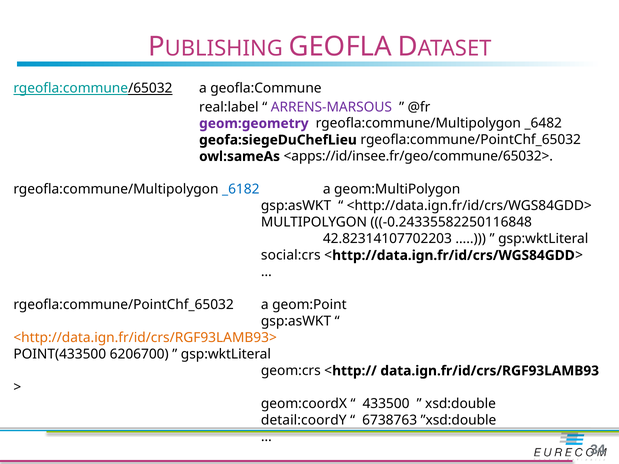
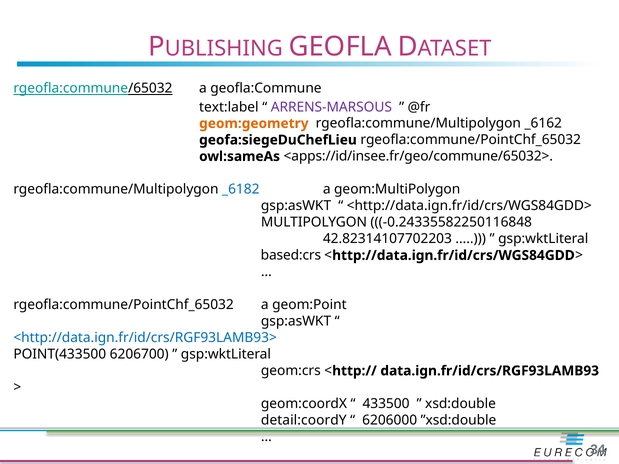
real:label: real:label -> text:label (229, 107)
geom:geometry colour: purple -> orange (254, 124)
_6482: _6482 -> _6162 (543, 124)
social:crs: social:crs -> based:crs (291, 256)
<http://data.ign.fr/id/crs/RGF93LAMB93> colour: orange -> blue (145, 338)
6738763: 6738763 -> 6206000 (390, 421)
